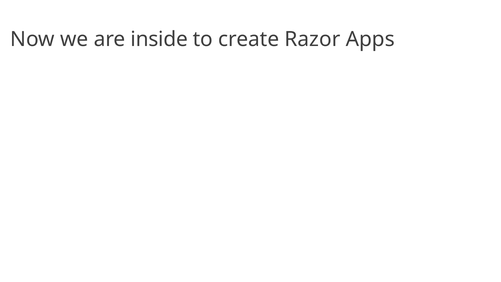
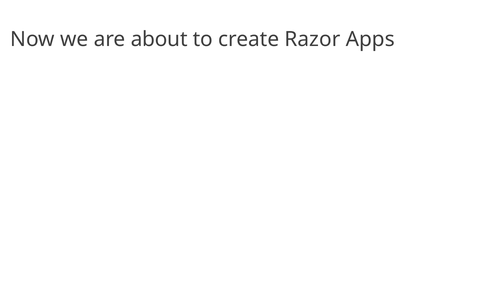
inside: inside -> about (159, 39)
